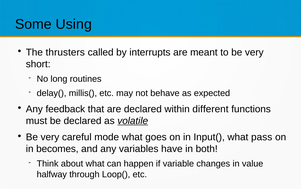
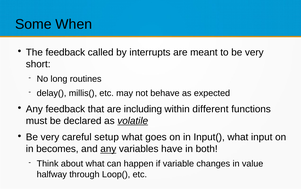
Using: Using -> When (74, 24)
The thrusters: thrusters -> feedback (65, 52)
are declared: declared -> including (143, 109)
mode: mode -> setup (107, 138)
pass: pass -> input (262, 138)
any underline: none -> present (108, 149)
